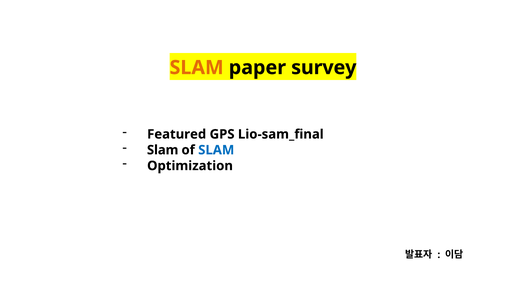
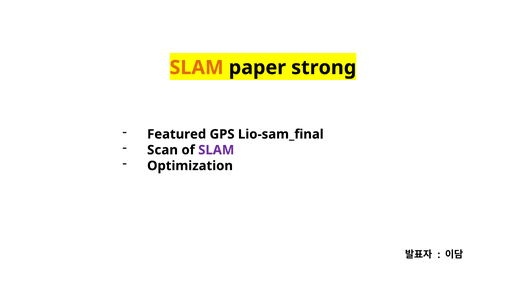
survey: survey -> strong (324, 68)
Slam: Slam -> Scan (163, 150)
SLAM colour: blue -> purple (216, 150)
